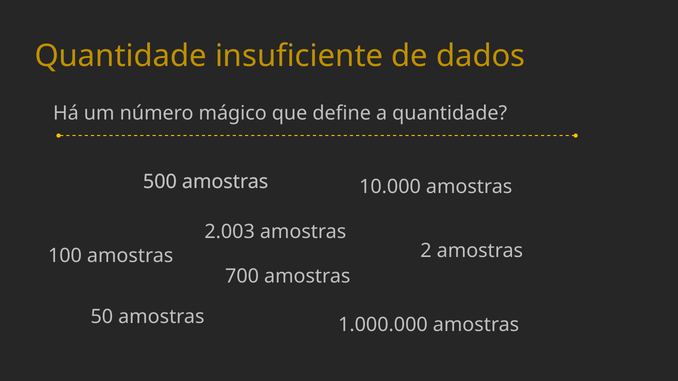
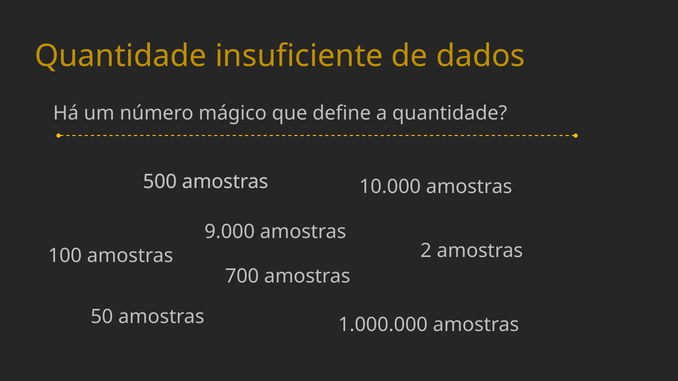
2.003: 2.003 -> 9.000 (230, 232)
